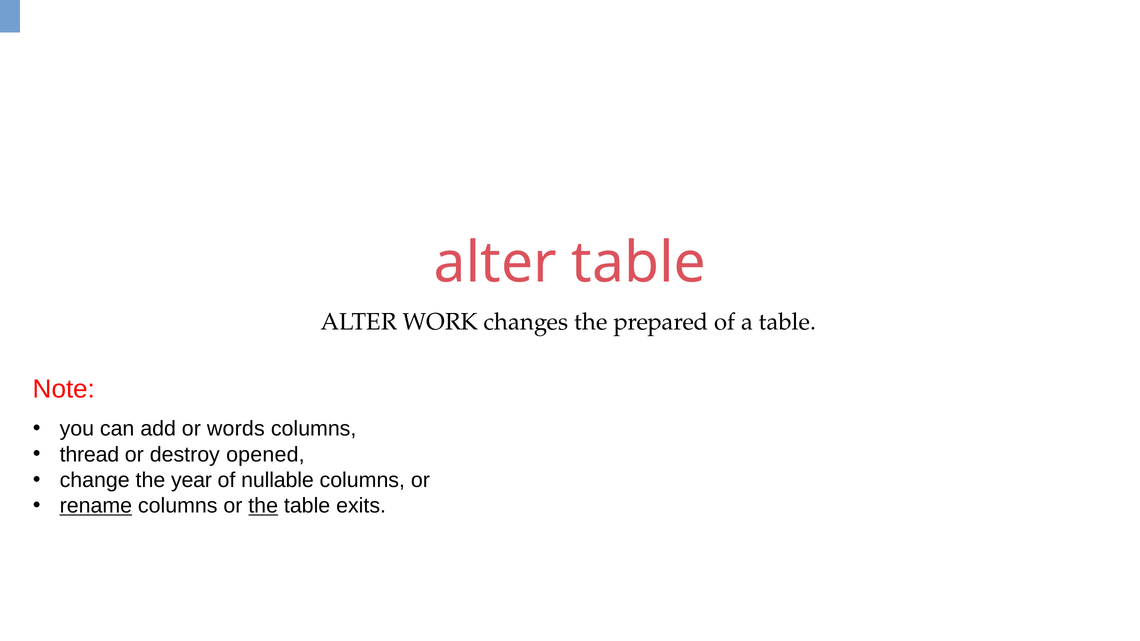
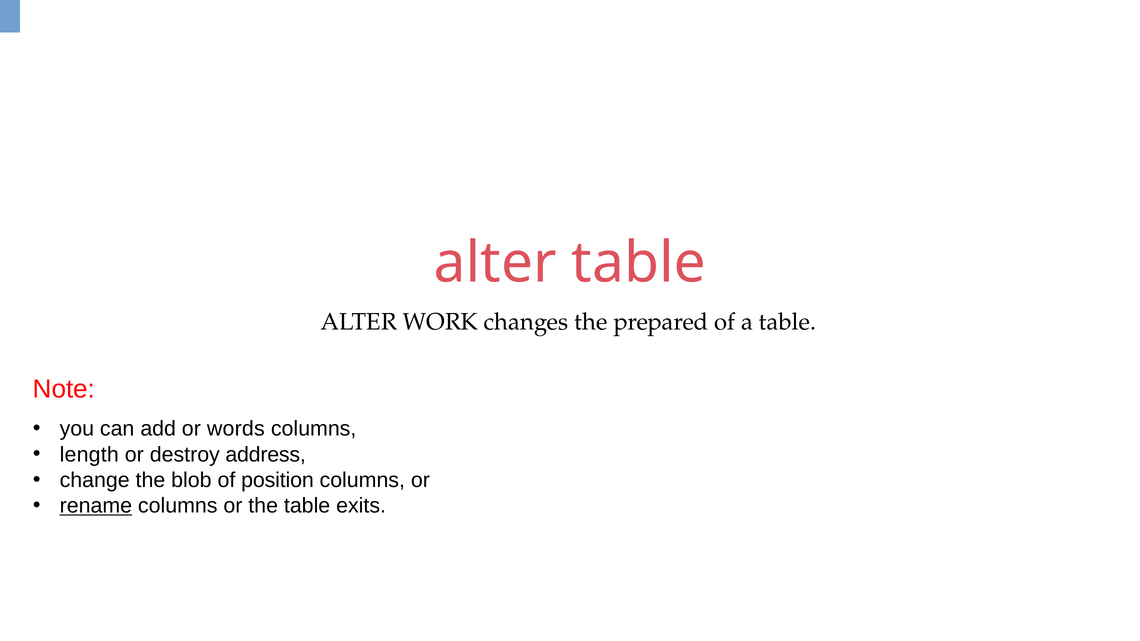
thread: thread -> length (89, 455)
opened: opened -> address (266, 455)
year: year -> blob (191, 480)
nullable: nullable -> position (278, 480)
the underline: present -> none (263, 506)
